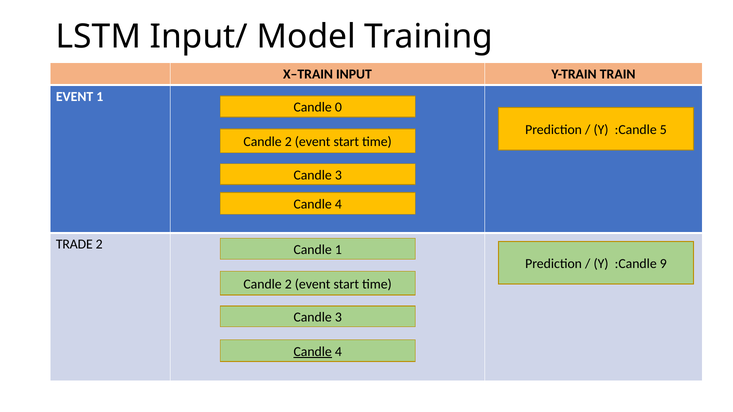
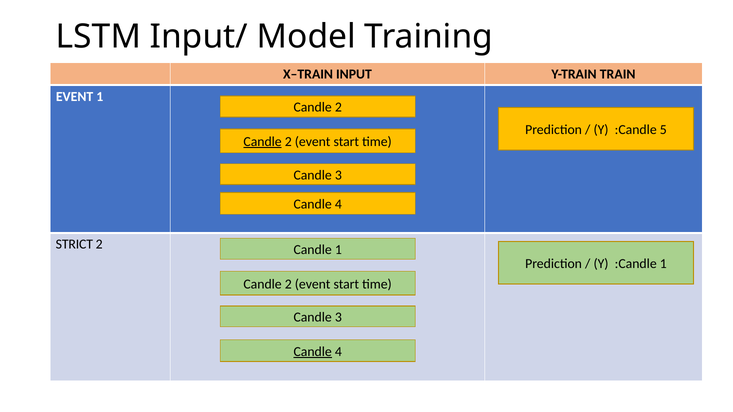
0: 0 -> 2 (338, 107)
Candle underline: none -> present (263, 142)
TRADE: TRADE -> STRICT (74, 245)
:Candle 9: 9 -> 1 (663, 264)
